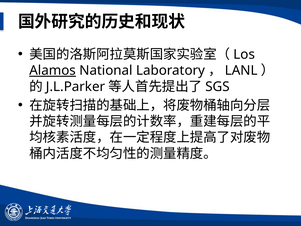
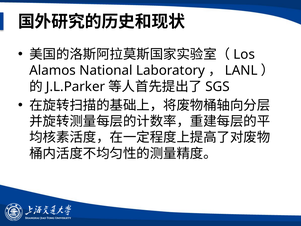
Alamos underline: present -> none (53, 70)
